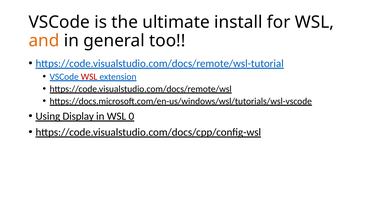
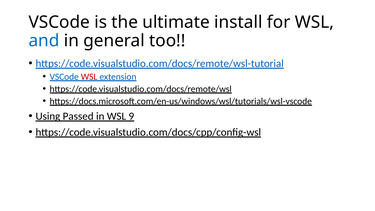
and colour: orange -> blue (44, 41)
Display: Display -> Passed (78, 116)
0: 0 -> 9 (131, 116)
